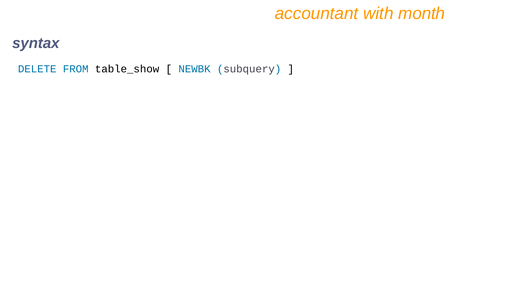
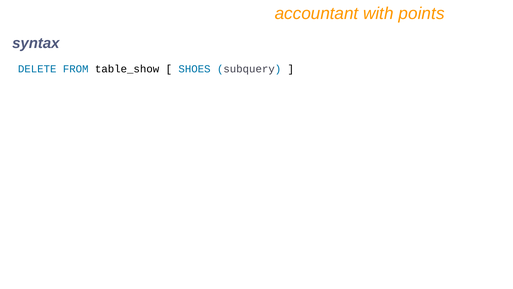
month: month -> points (422, 13)
NEWBK: NEWBK -> SHOES (195, 69)
